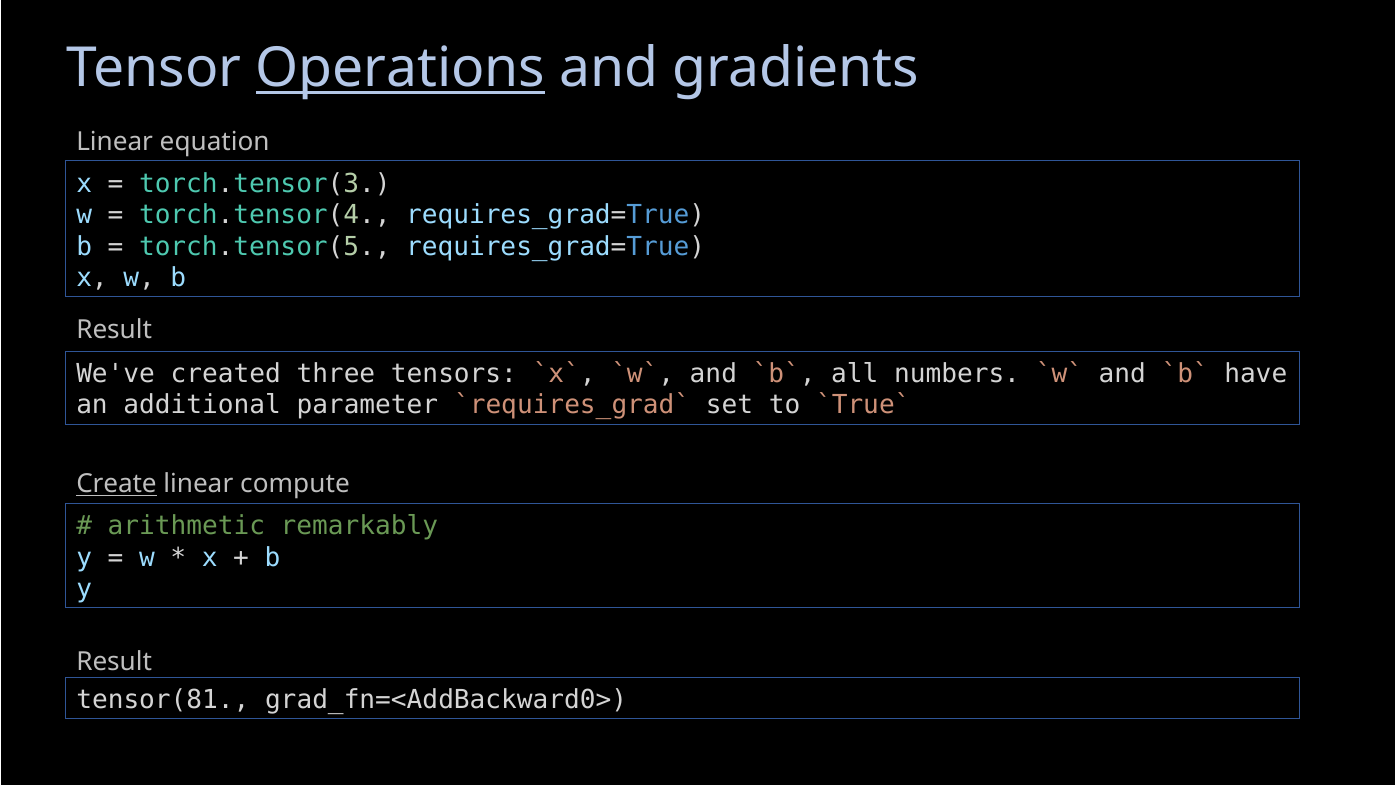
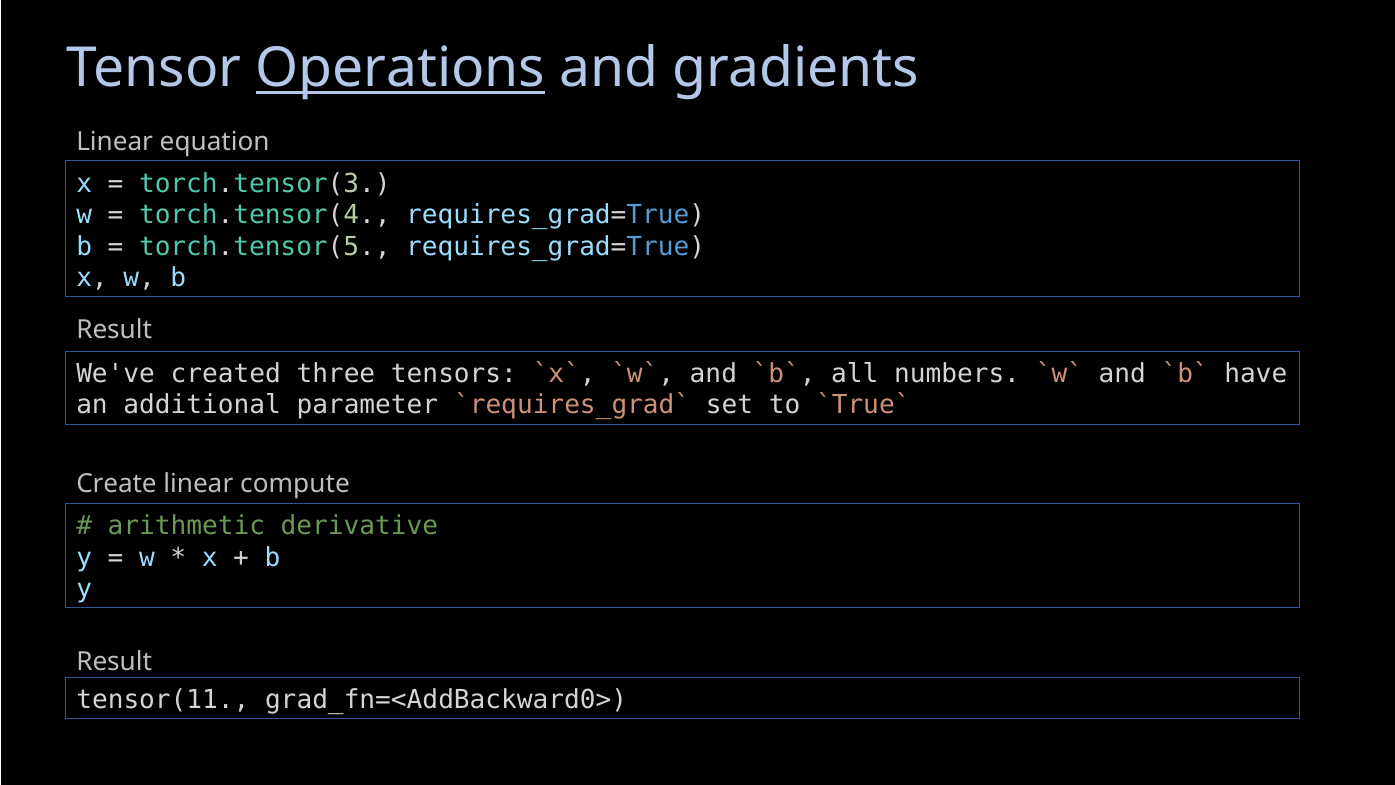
Create underline: present -> none (117, 484)
remarkably: remarkably -> derivative (359, 526)
tensor(81: tensor(81 -> tensor(11 (163, 700)
